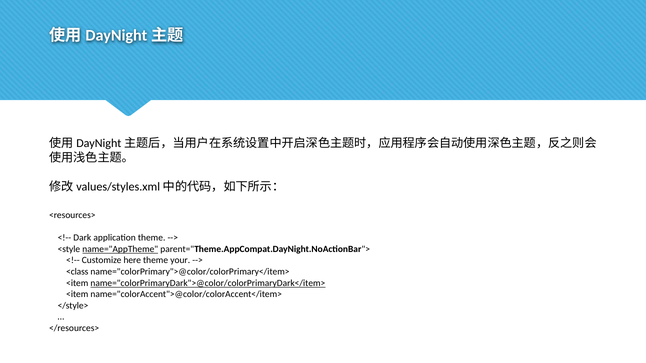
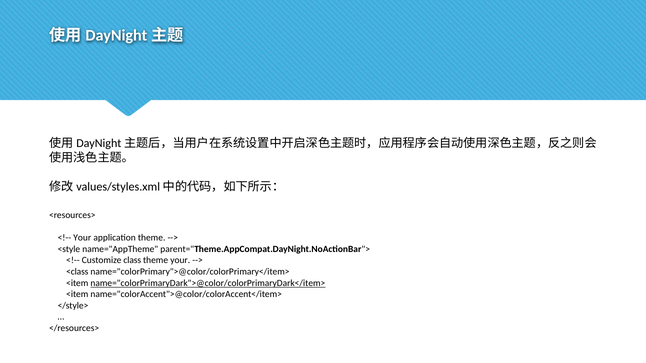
Dark: Dark -> Your (82, 238)
name="AppTheme underline: present -> none (120, 249)
here: here -> class (132, 261)
